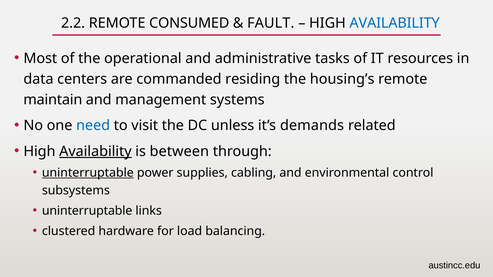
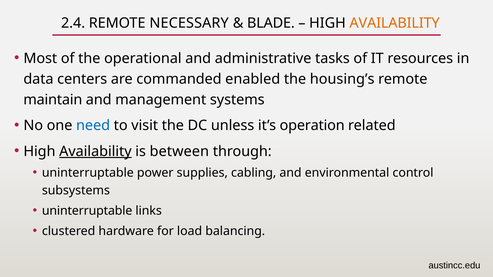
2.2: 2.2 -> 2.4 (73, 23)
CONSUMED: CONSUMED -> NECESSARY (189, 23)
FAULT: FAULT -> BLADE (271, 23)
AVAILABILITY colour: blue -> orange (395, 23)
residing: residing -> enabled (253, 79)
demands: demands -> operation (312, 126)
uninterruptable underline: present -> none (88, 173)
